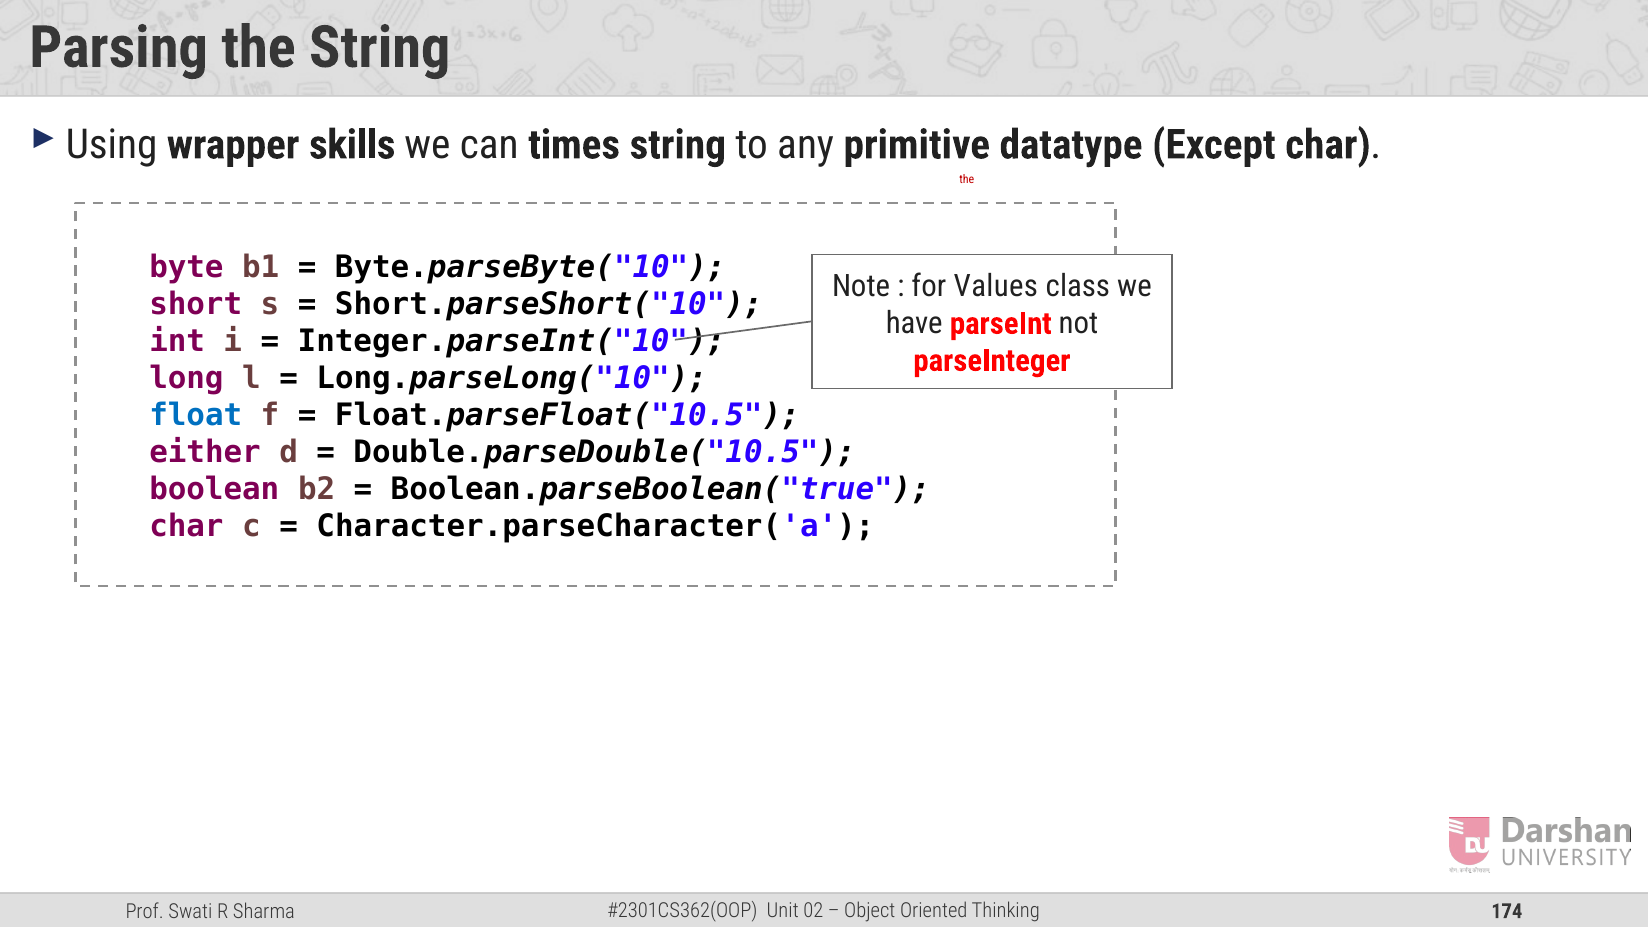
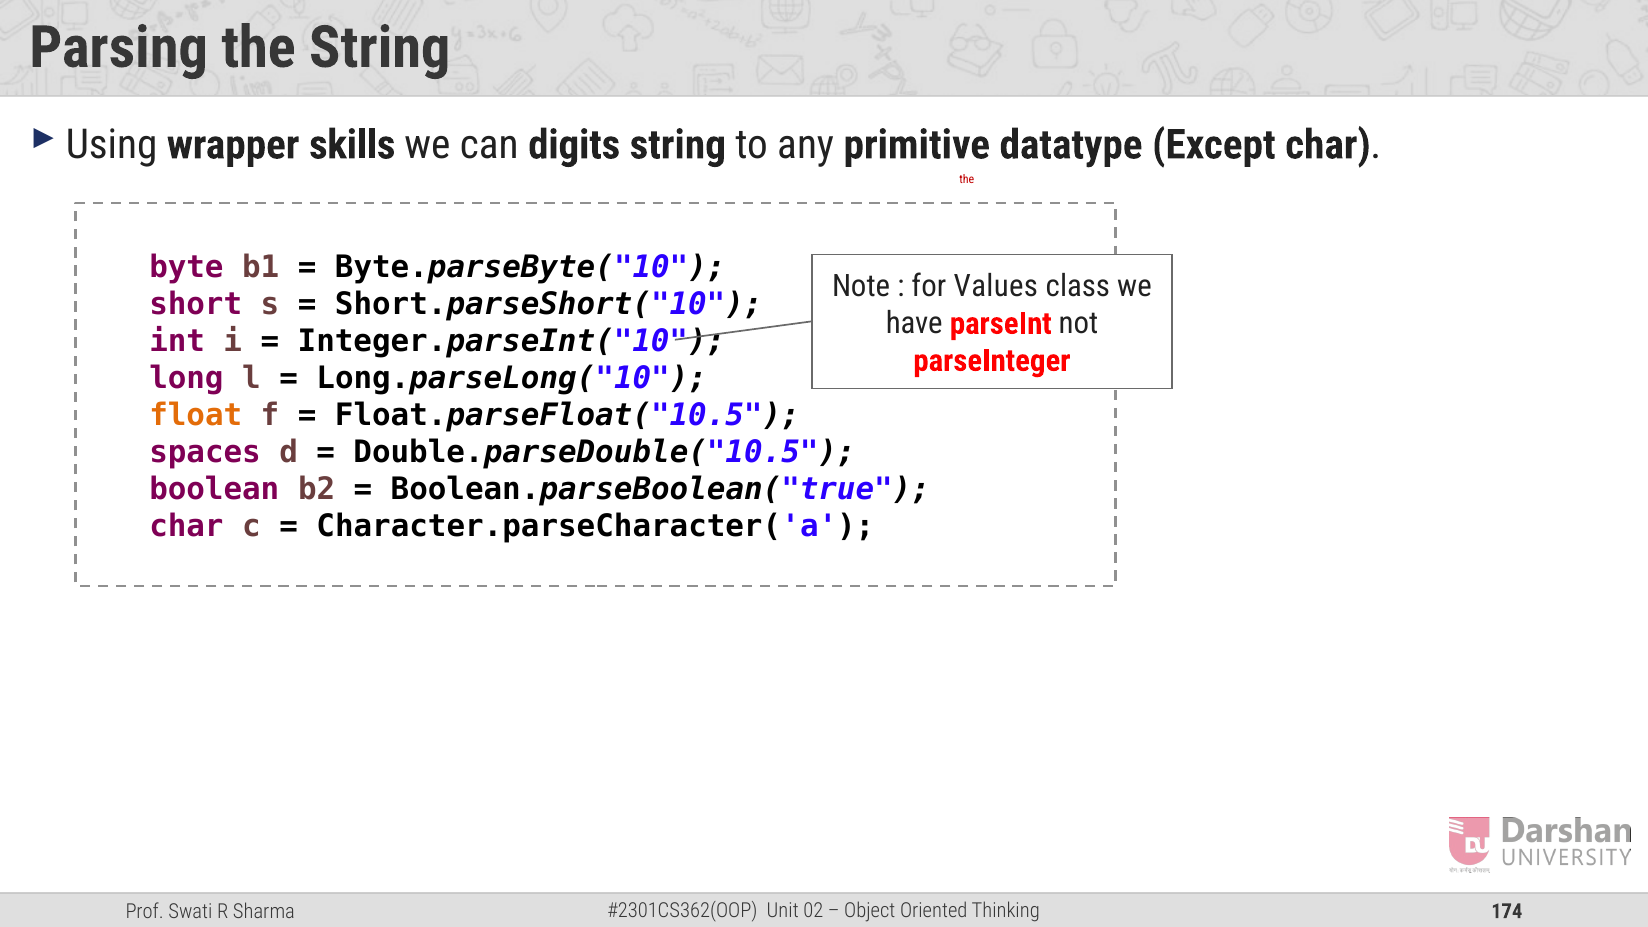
times: times -> digits (574, 145)
float colour: blue -> orange (196, 415)
either: either -> spaces (205, 452)
